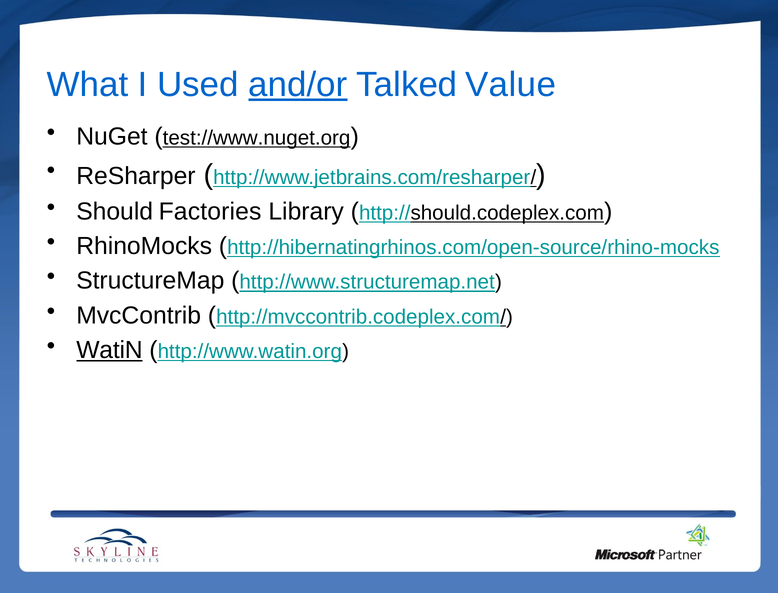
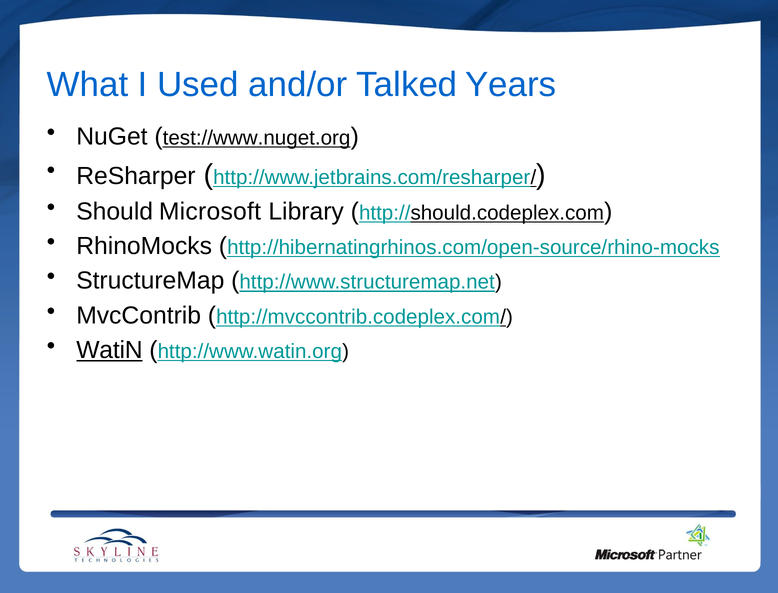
and/or underline: present -> none (298, 85)
Value: Value -> Years (511, 85)
Factories: Factories -> Microsoft (210, 212)
